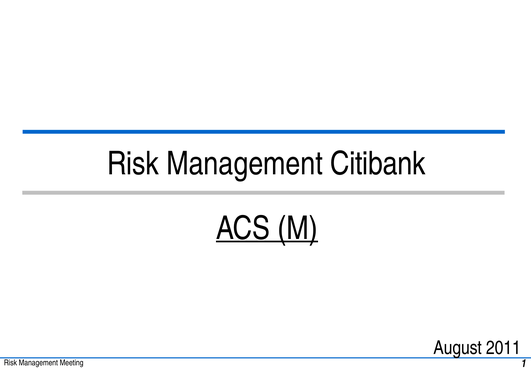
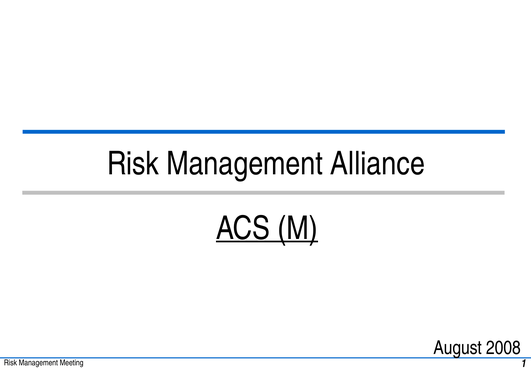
Citibank: Citibank -> Alliance (378, 163)
2011: 2011 -> 2008 (504, 348)
